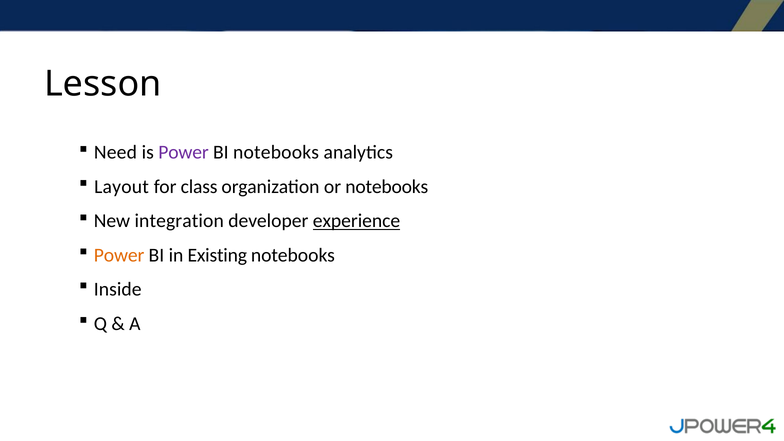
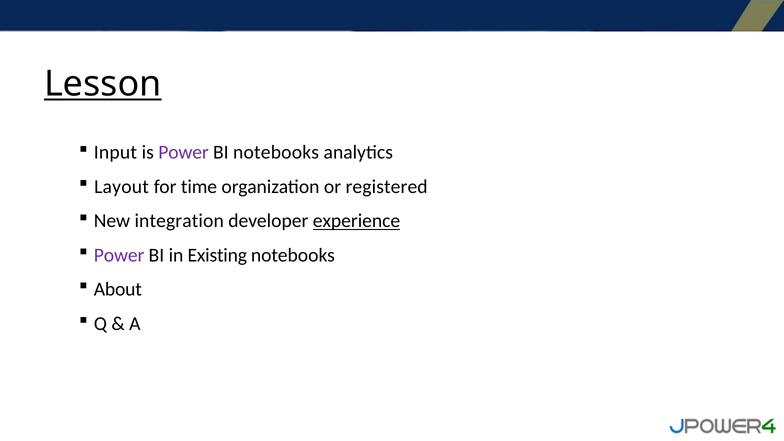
Lesson underline: none -> present (103, 84)
Need: Need -> Input (115, 152)
class: class -> time (199, 187)
or notebooks: notebooks -> registered (387, 187)
Power colour: orange -> purple (119, 255)
Inside: Inside -> About (118, 289)
